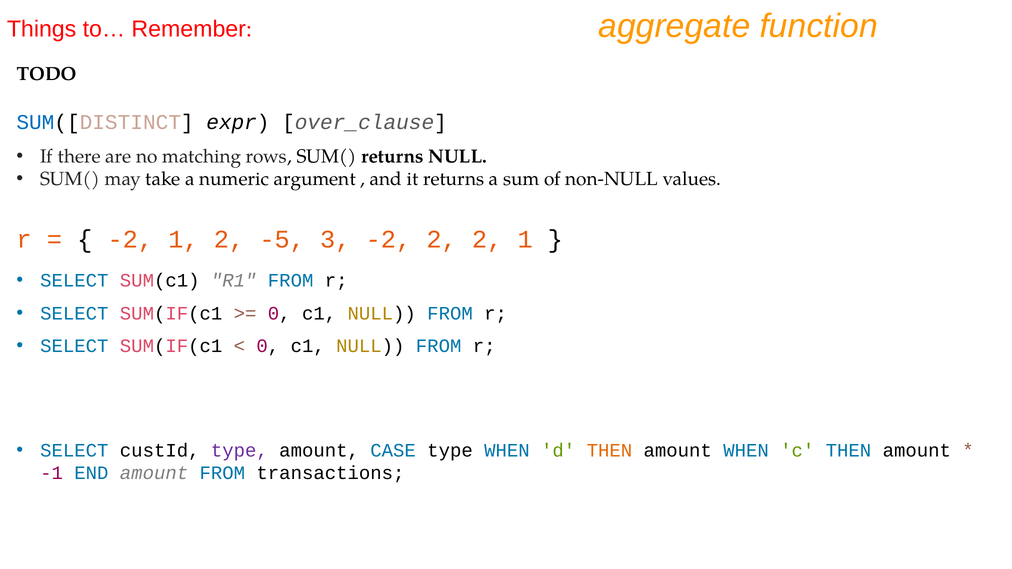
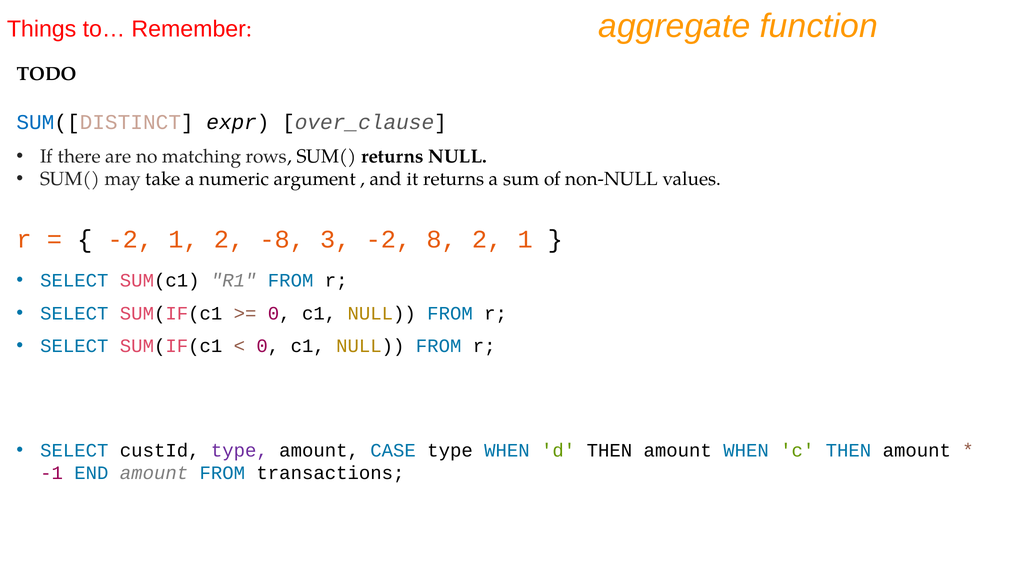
-5: -5 -> -8 (282, 239)
-2 2: 2 -> 8 (442, 239)
THEN colour: orange -> black (609, 451)
